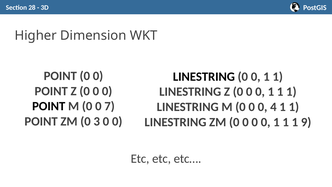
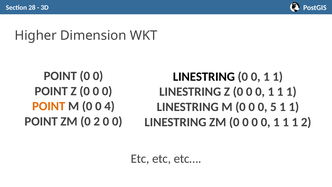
POINT colour: black -> orange (49, 106)
7: 7 -> 4 (110, 106)
4: 4 -> 5 (273, 107)
0 3: 3 -> 2 (97, 121)
1 9: 9 -> 2 (306, 122)
